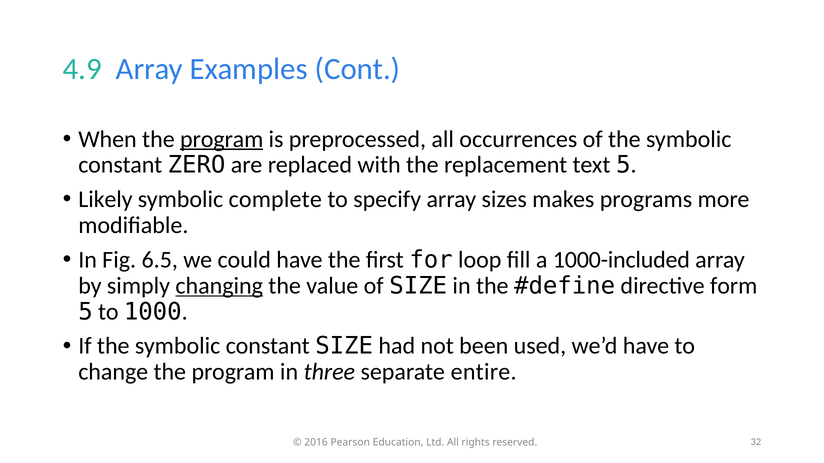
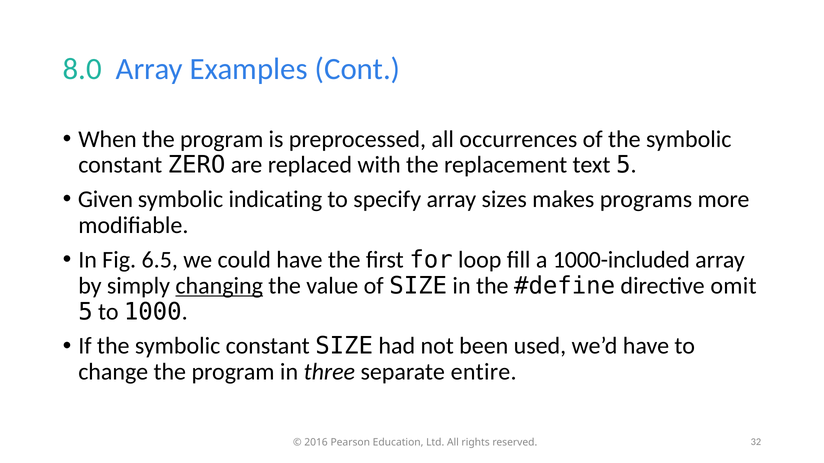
4.9: 4.9 -> 8.0 (82, 69)
program underline: present -> none (222, 139)
Likely: Likely -> Given (105, 200)
complete: complete -> indicating (275, 200)
form: form -> omit (734, 286)
